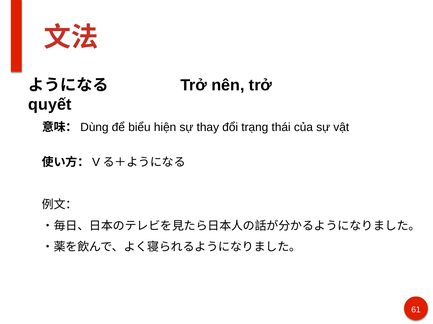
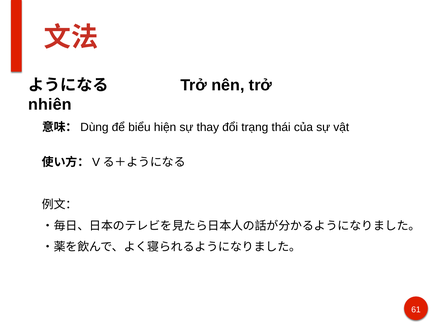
quyết: quyết -> nhiên (50, 105)
